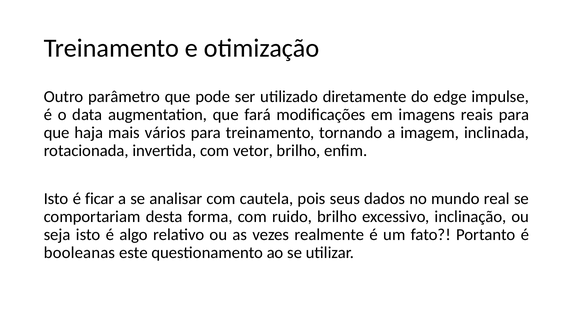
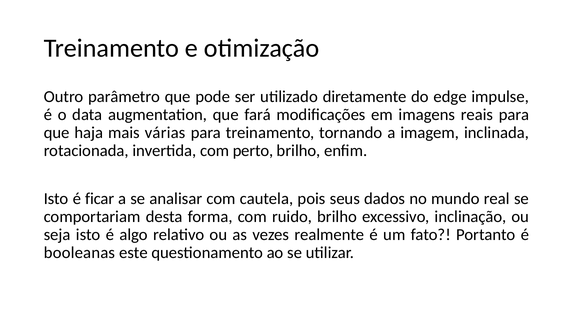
vários: vários -> várias (165, 133)
vetor: vetor -> perto (253, 151)
